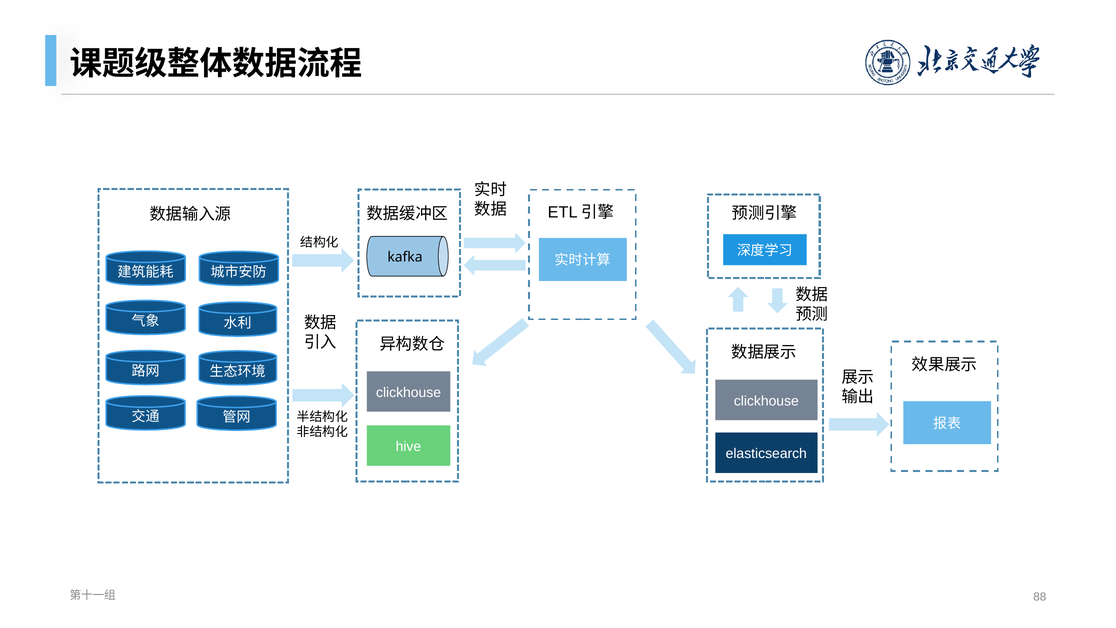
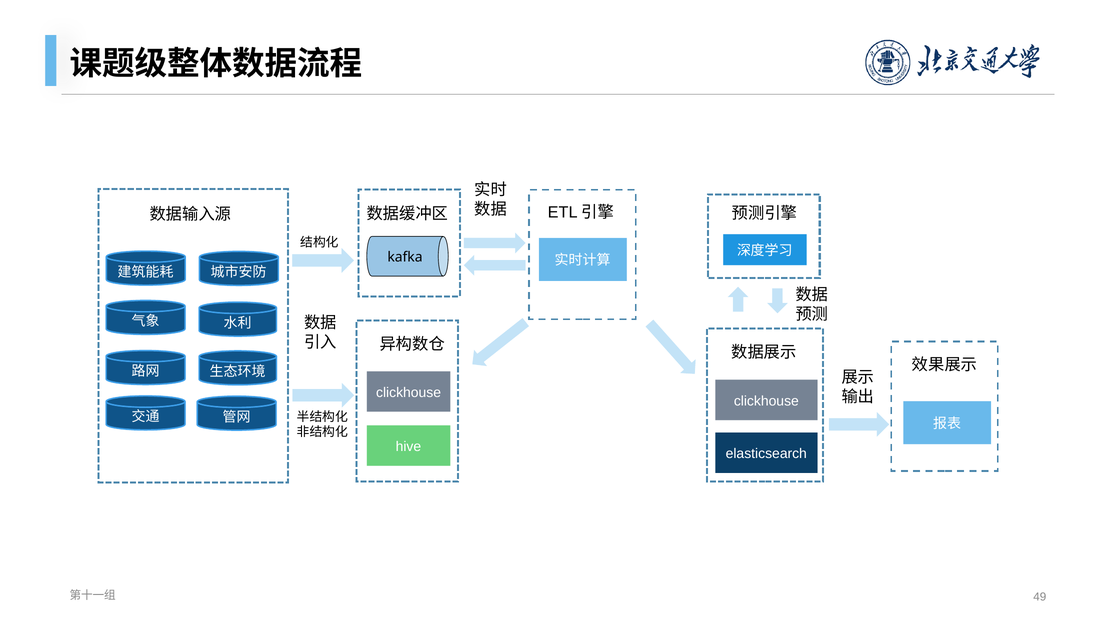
88: 88 -> 49 (1040, 597)
